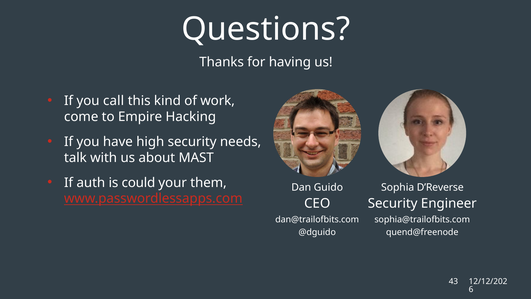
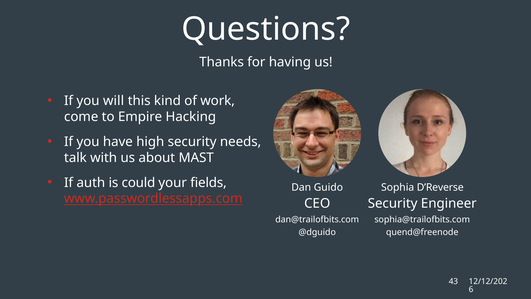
call: call -> will (114, 101)
them: them -> fields (209, 182)
